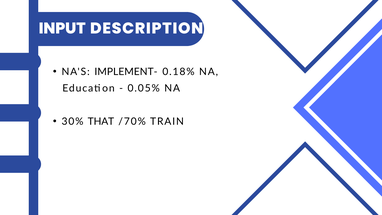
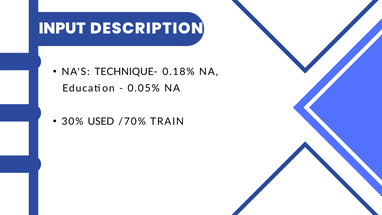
IMPLEMENT-: IMPLEMENT- -> TECHNIQUE- (126, 72)
THAT: THAT -> USED (101, 122)
